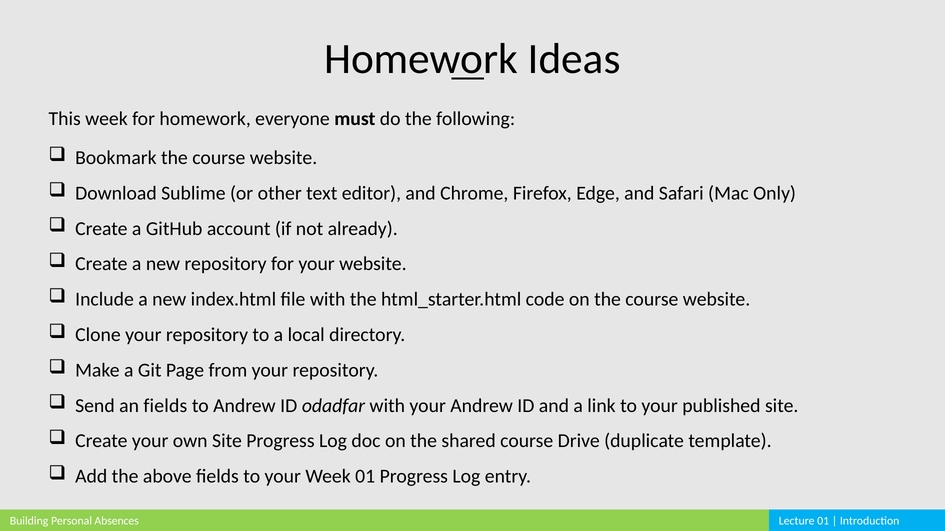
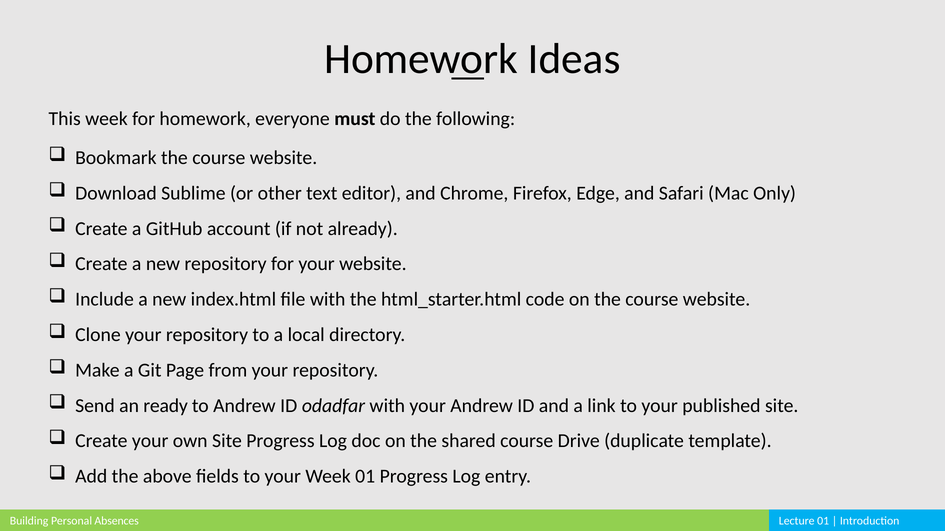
an fields: fields -> ready (166, 406)
